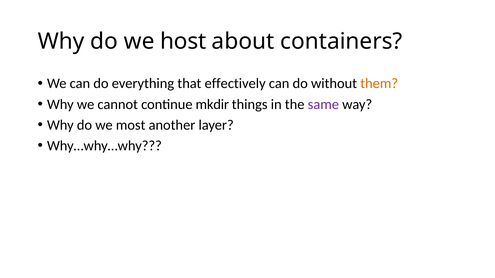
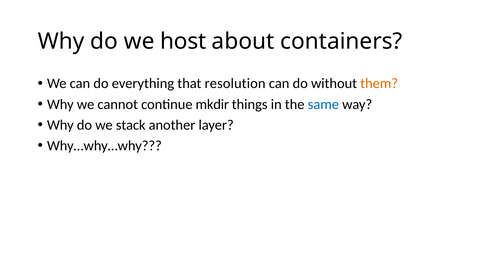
effectively: effectively -> resolution (235, 84)
same colour: purple -> blue (323, 104)
most: most -> stack (131, 125)
